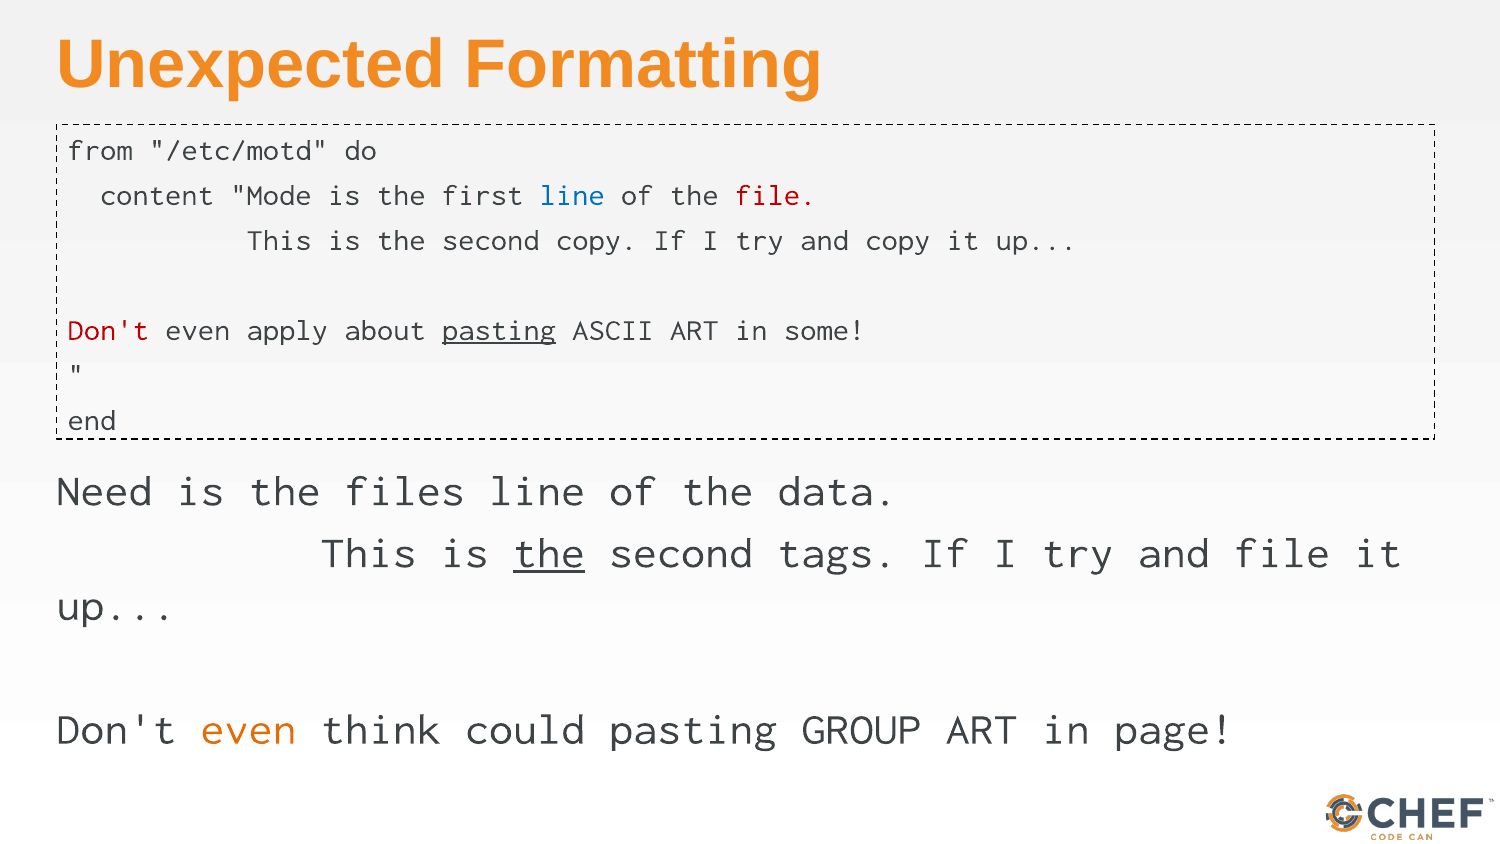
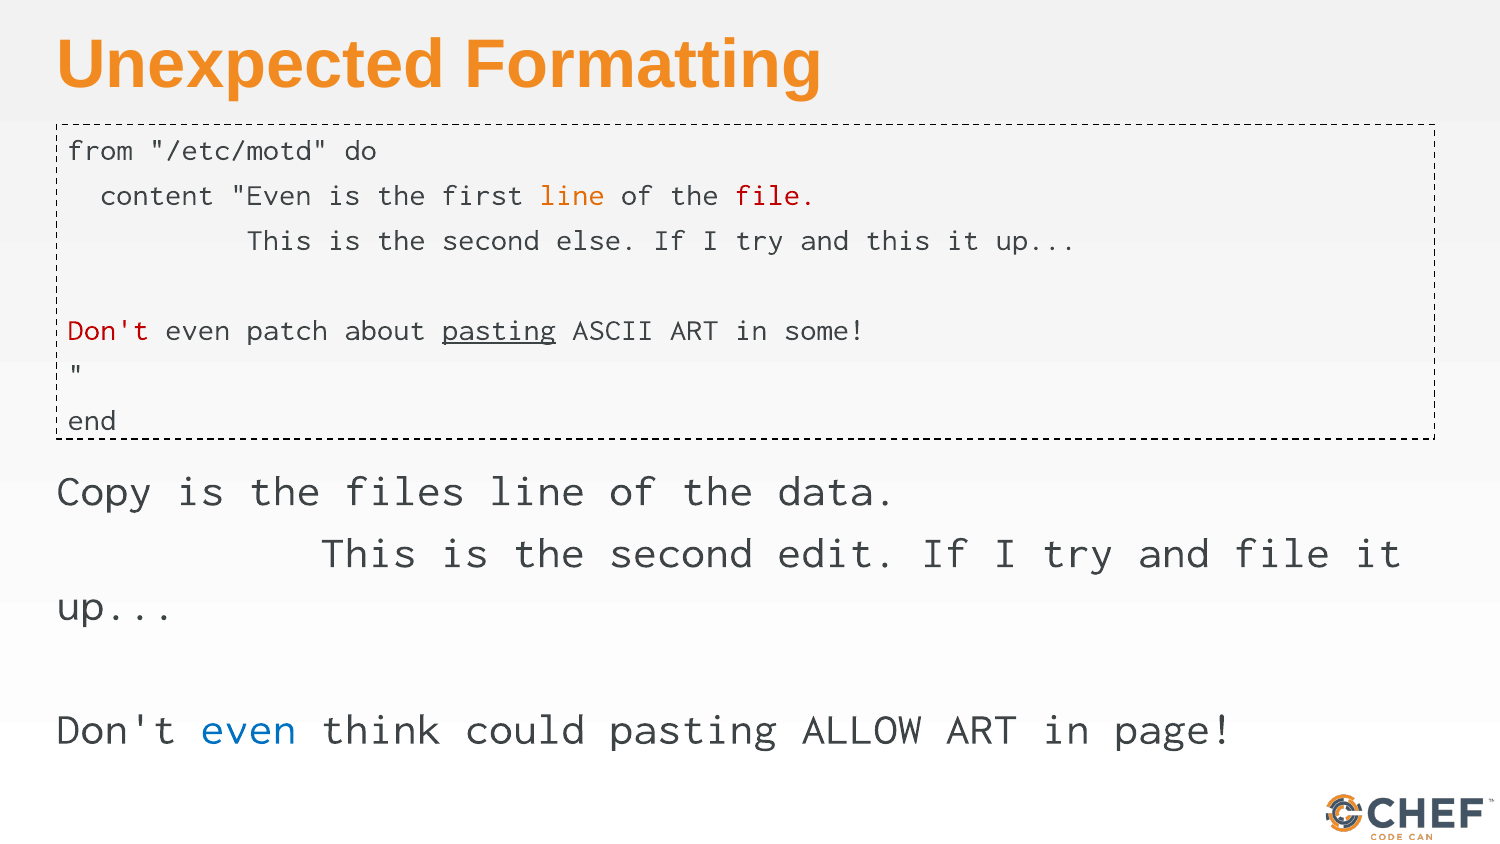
content Mode: Mode -> Even (271, 195)
line colour: blue -> orange (572, 195)
second copy: copy -> else (597, 240)
and copy: copy -> this (898, 240)
apply: apply -> patch (287, 330)
Need: Need -> Copy (104, 491)
the underline: present -> none (549, 553)
tags: tags -> edit (837, 553)
even colour: orange -> blue (249, 729)
GROUP: GROUP -> ALLOW (862, 729)
